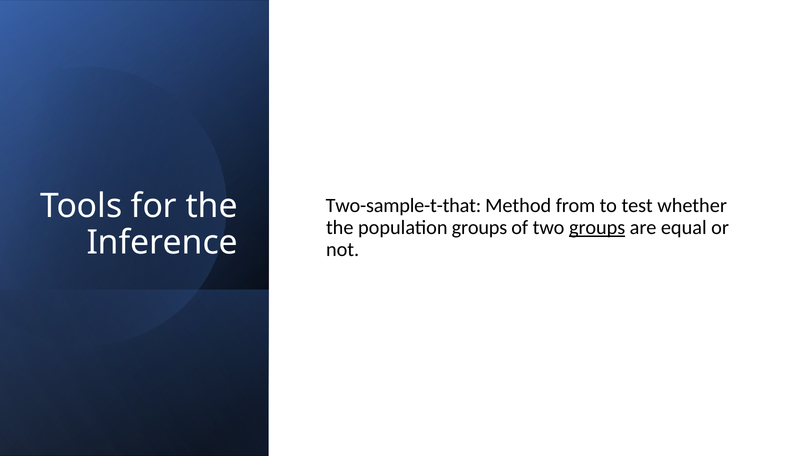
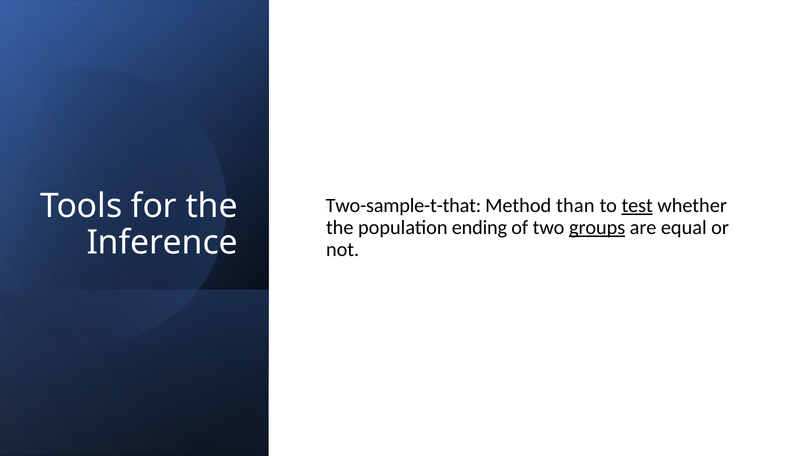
from: from -> than (575, 206)
test underline: none -> present (637, 206)
population groups: groups -> ending (479, 228)
